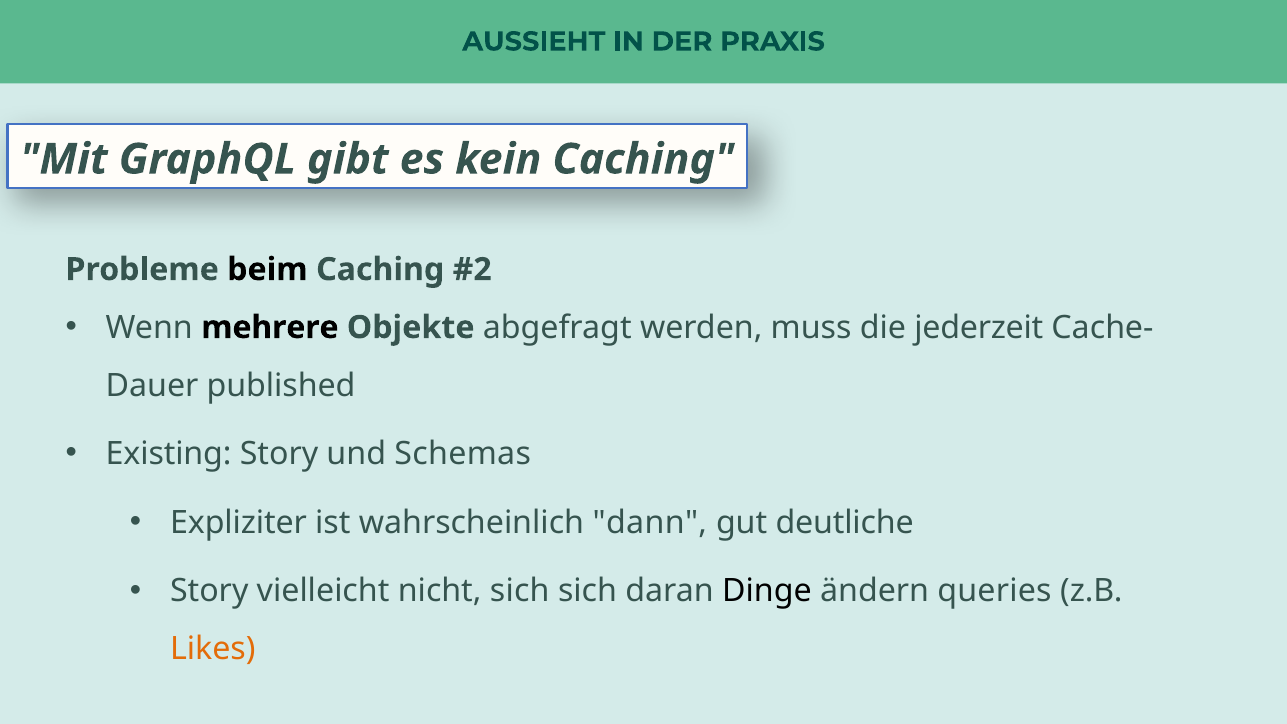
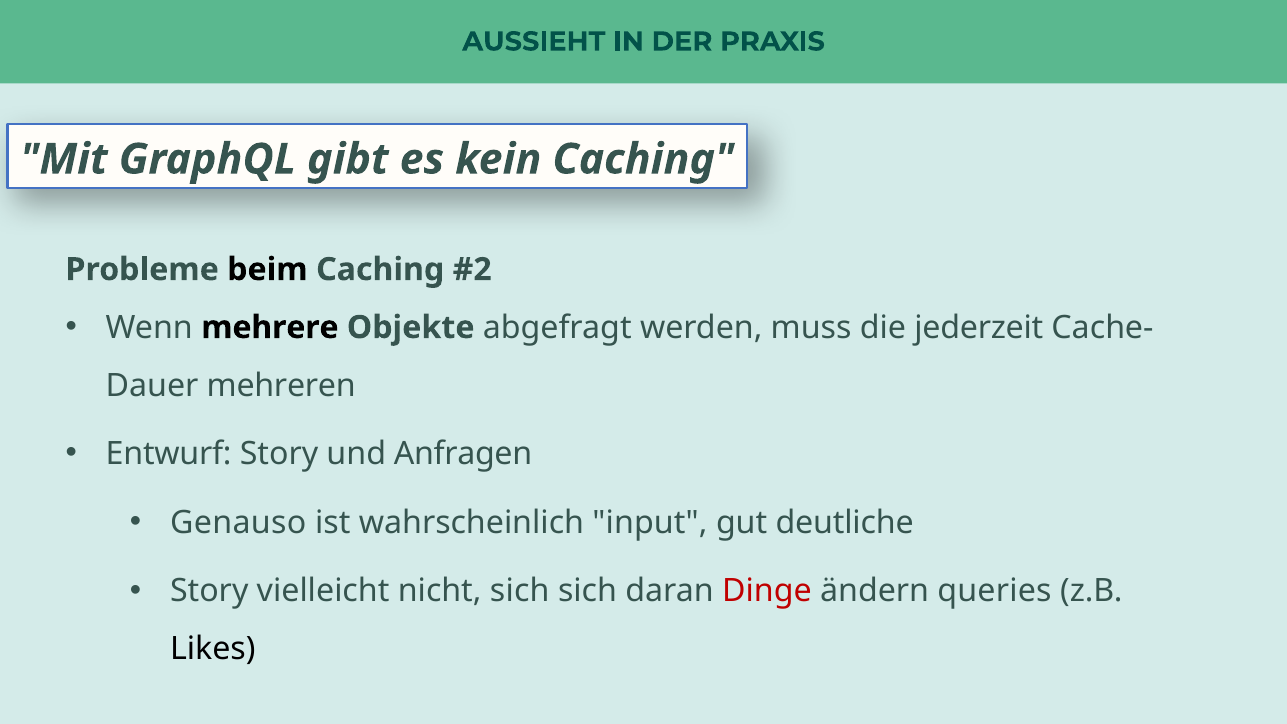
published: published -> mehreren (281, 385)
Existing: Existing -> Entwurf (169, 454)
Schemas: Schemas -> Anfragen (463, 454)
Expliziter: Expliziter -> Genauso (238, 523)
dann: dann -> input (650, 523)
Dinge colour: black -> red (767, 591)
Likes colour: orange -> black (213, 649)
